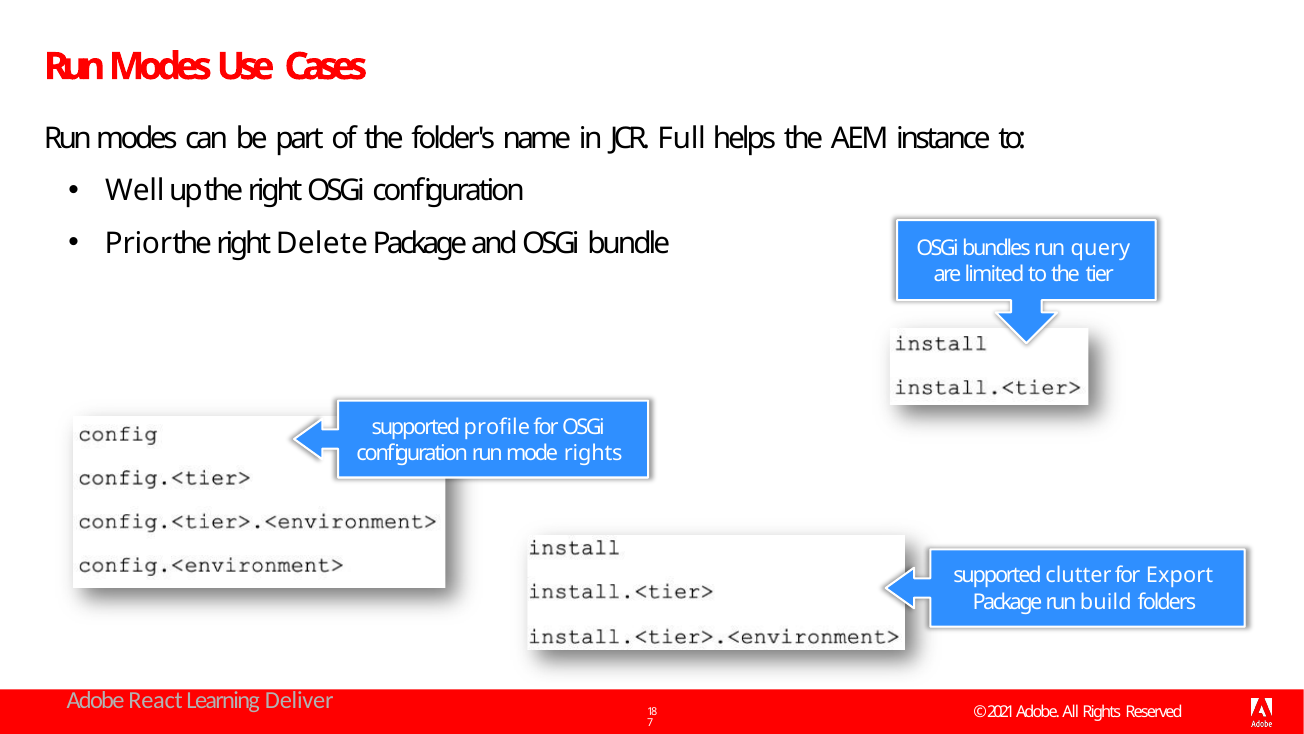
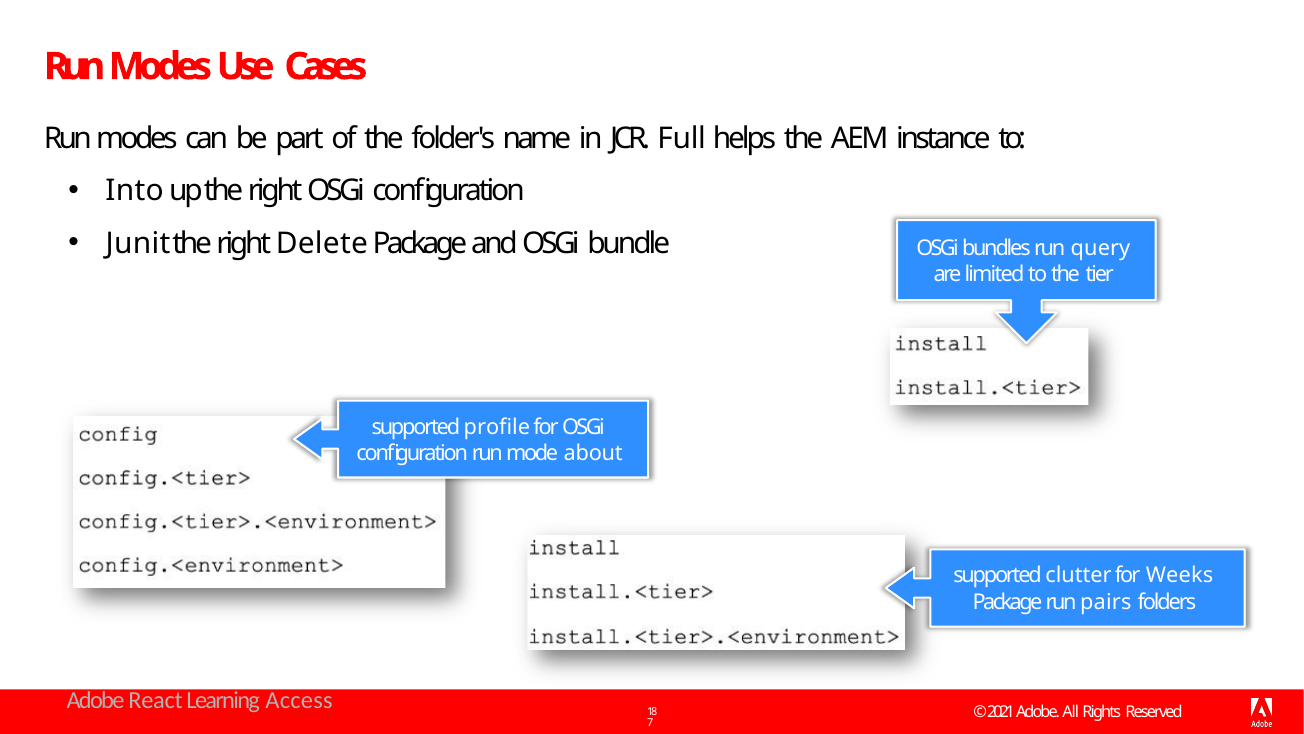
Well: Well -> Into (135, 191)
Prior: Prior -> Junit (138, 243)
mode rights: rights -> about (593, 453)
Export: Export -> Weeks (1180, 575)
build: build -> pairs (1106, 601)
Deliver: Deliver -> Access (299, 700)
